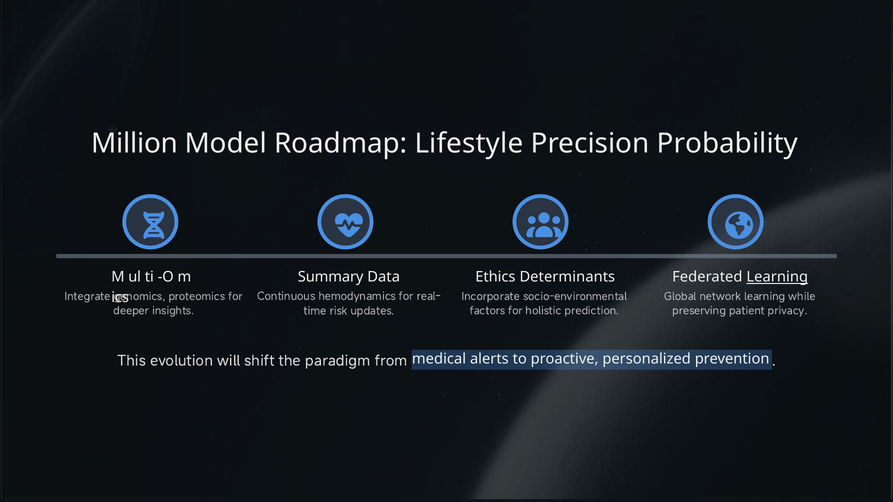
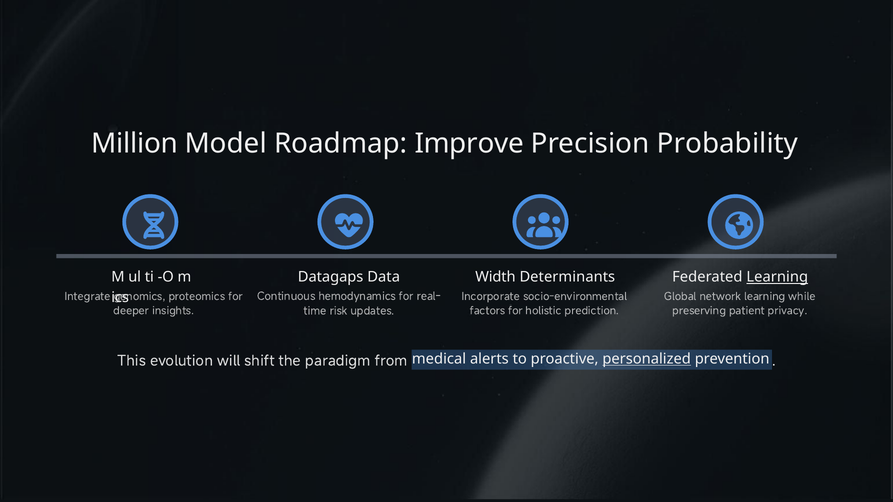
Lifestyle: Lifestyle -> Improve (469, 144)
Summary: Summary -> Datagaps (331, 277)
Ethics: Ethics -> Width (495, 277)
personalized underline: none -> present (647, 359)
